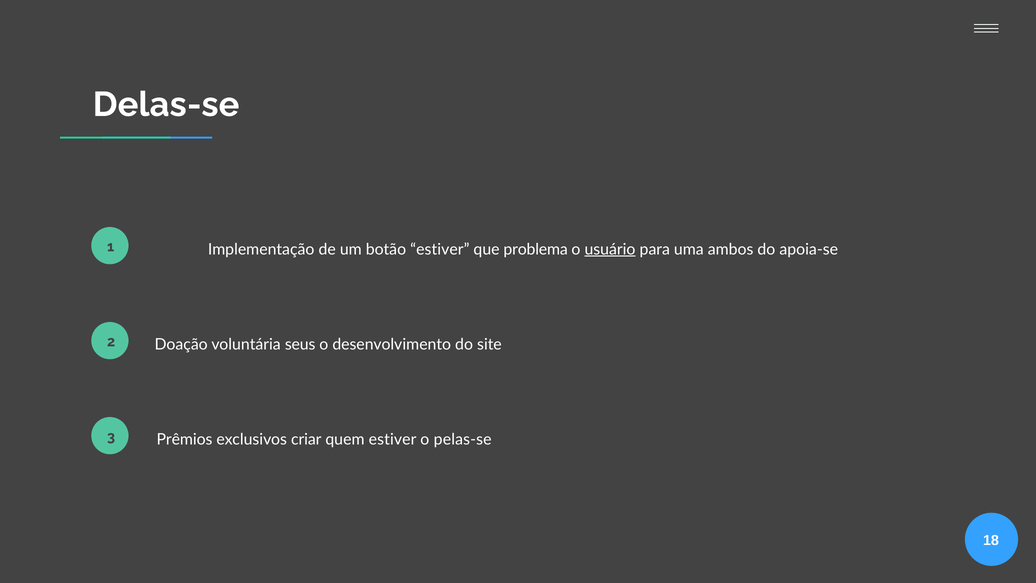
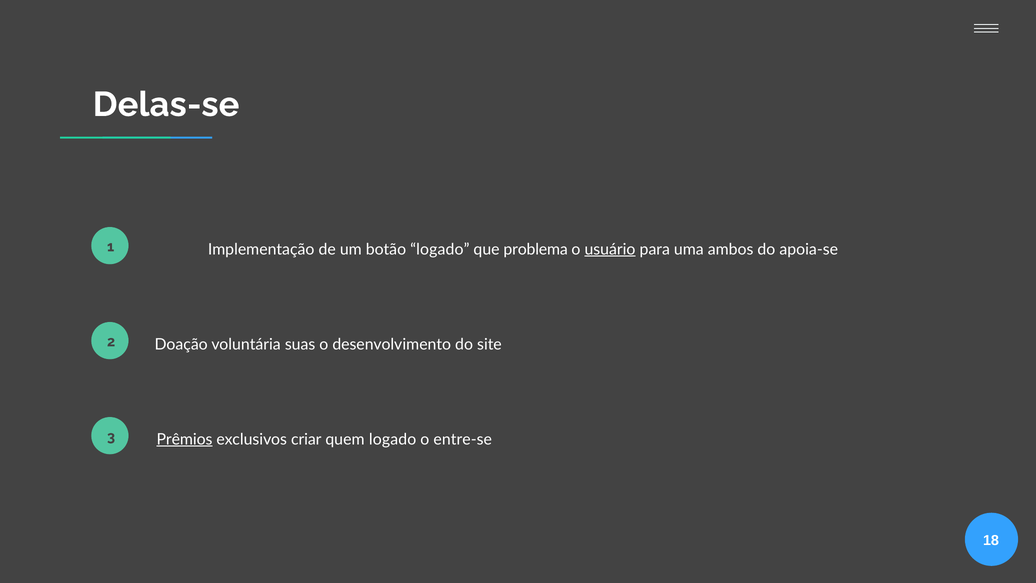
botão estiver: estiver -> logado (440, 249)
seus: seus -> suas (300, 344)
Prêmios underline: none -> present (184, 439)
quem estiver: estiver -> logado (393, 439)
pelas-se: pelas-se -> entre-se (463, 439)
